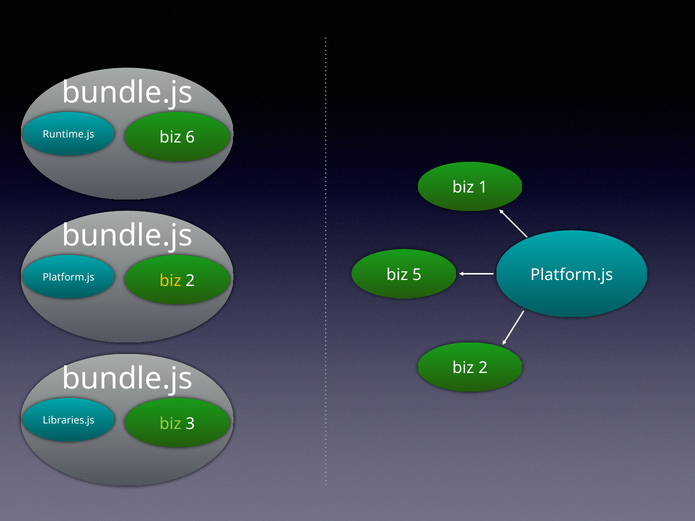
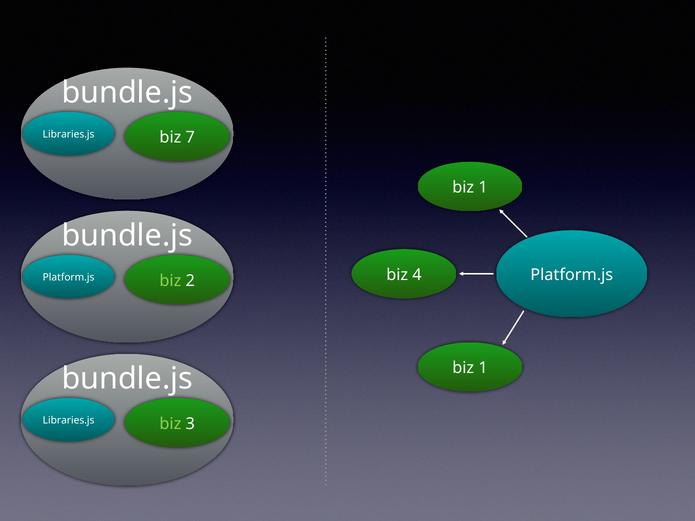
Runtime.js: Runtime.js -> Libraries.js (69, 134)
6: 6 -> 7 (190, 138)
5: 5 -> 4 (417, 275)
biz colour: yellow -> light green (170, 281)
2: 2 -> 1 (483, 368)
